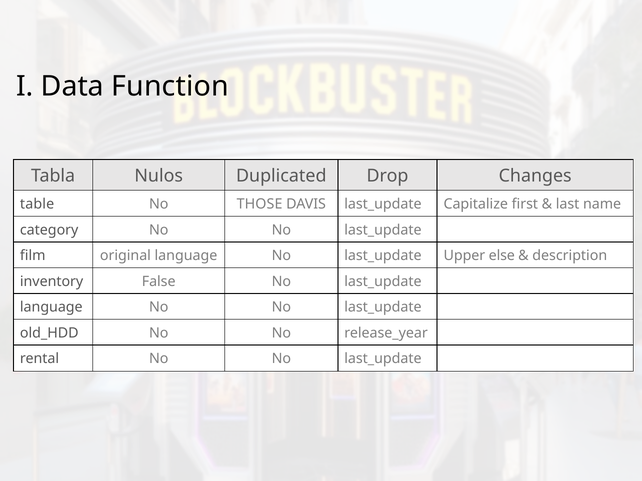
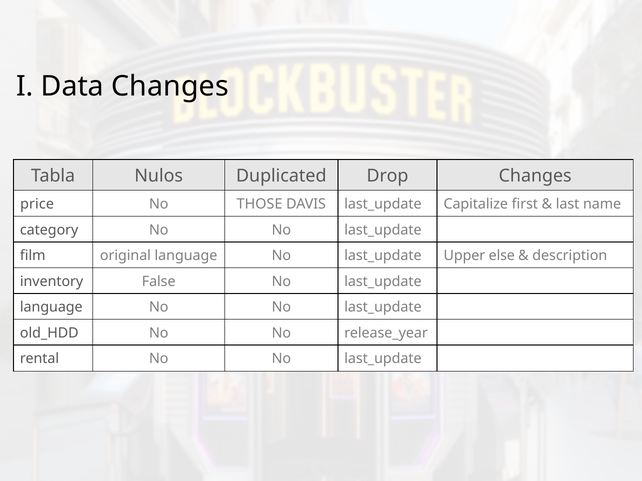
Data Function: Function -> Changes (170, 86)
table: table -> price (37, 204)
